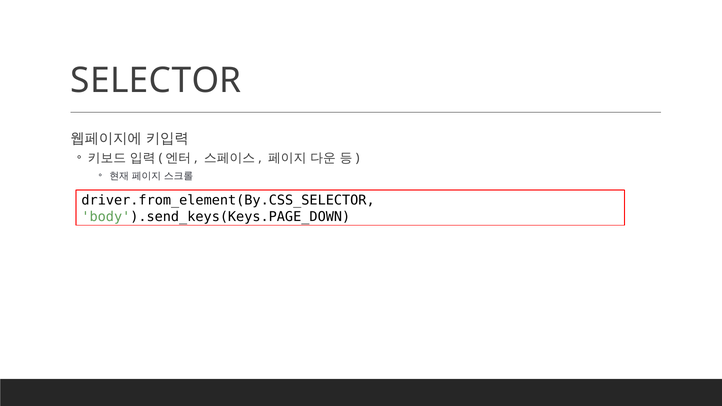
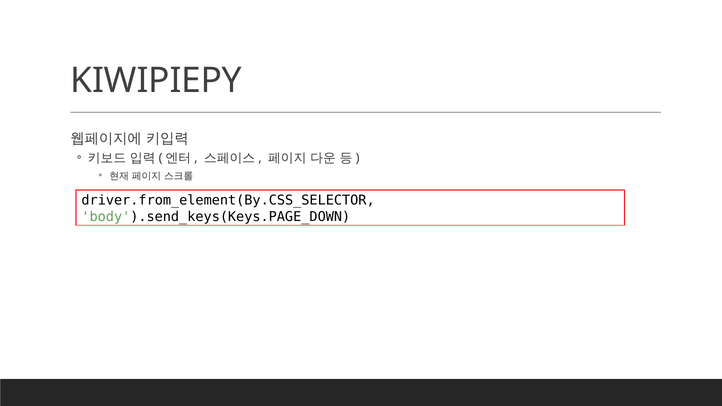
SELECTOR: SELECTOR -> KIWIPIEPY (156, 81)
